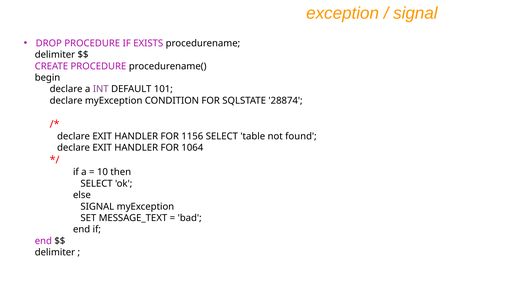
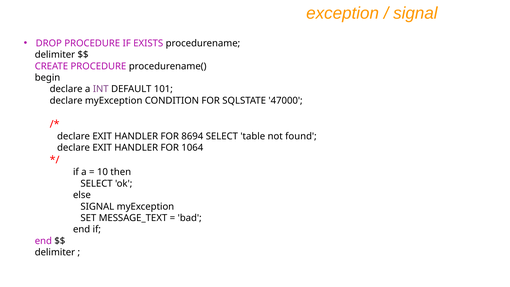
28874: 28874 -> 47000 (286, 101)
1156: 1156 -> 8694 (192, 136)
